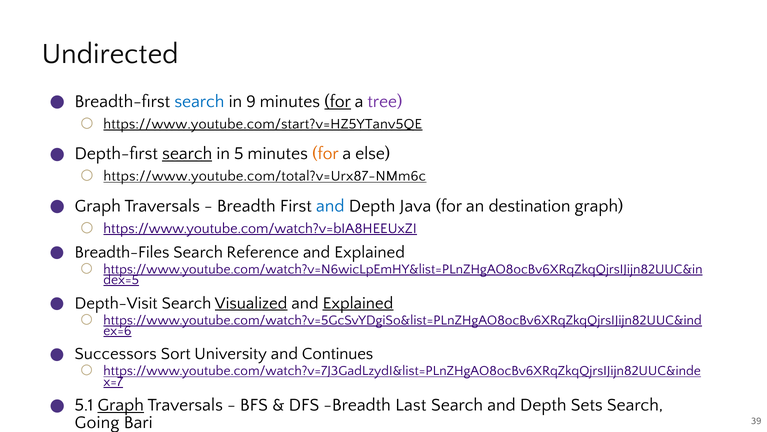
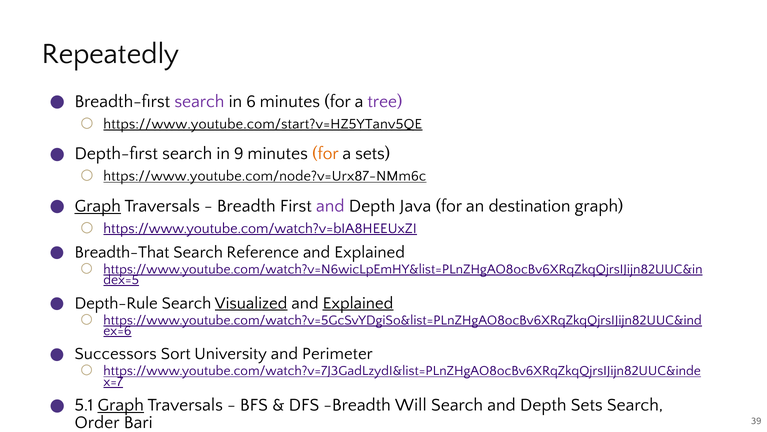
Undirected: Undirected -> Repeatedly (110, 54)
search colour: blue -> purple (199, 101)
9: 9 -> 6 (251, 101)
for underline: present -> none (338, 101)
search underline: present -> none (187, 153)
5: 5 -> 9 (239, 153)
a else: else -> sets (373, 153)
https://www.youtube.com/total?v=Urx87-NMm6c: https://www.youtube.com/total?v=Urx87-NMm6c -> https://www.youtube.com/node?v=Urx87-NMm6c (265, 176)
Graph underline: none -> present (98, 206)
and colour: blue -> purple (330, 206)
Breadth-Files: Breadth-Files -> Breadth-That (122, 252)
Depth-Visit: Depth-Visit -> Depth-Rule (116, 303)
Continues: Continues -> Perimeter (337, 353)
Last: Last -> Will (411, 405)
Going: Going -> Order (97, 422)
